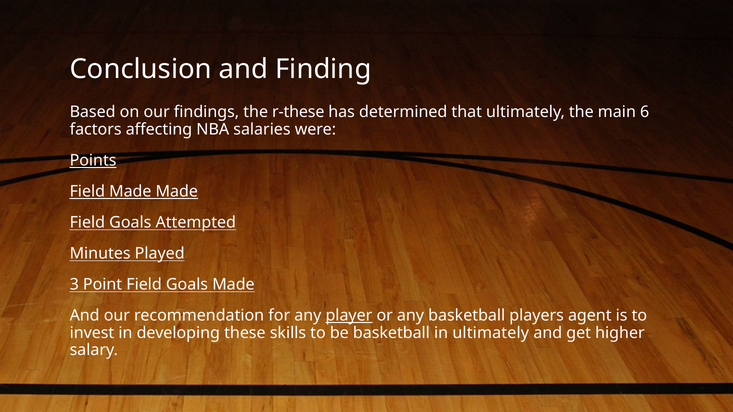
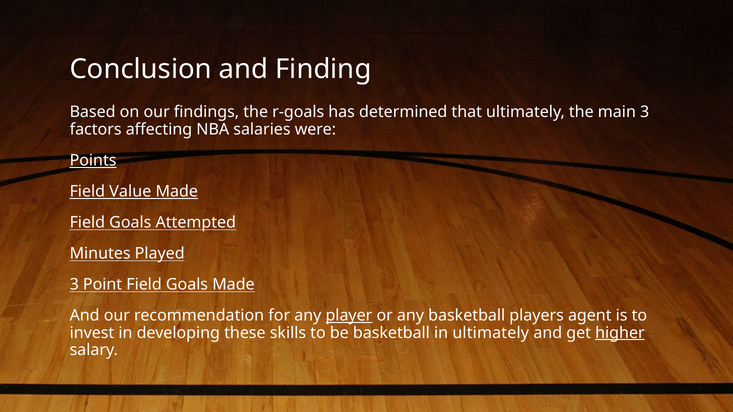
r-these: r-these -> r-goals (298, 112)
main 6: 6 -> 3 (645, 112)
Field Made: Made -> Value (130, 192)
higher underline: none -> present (620, 333)
